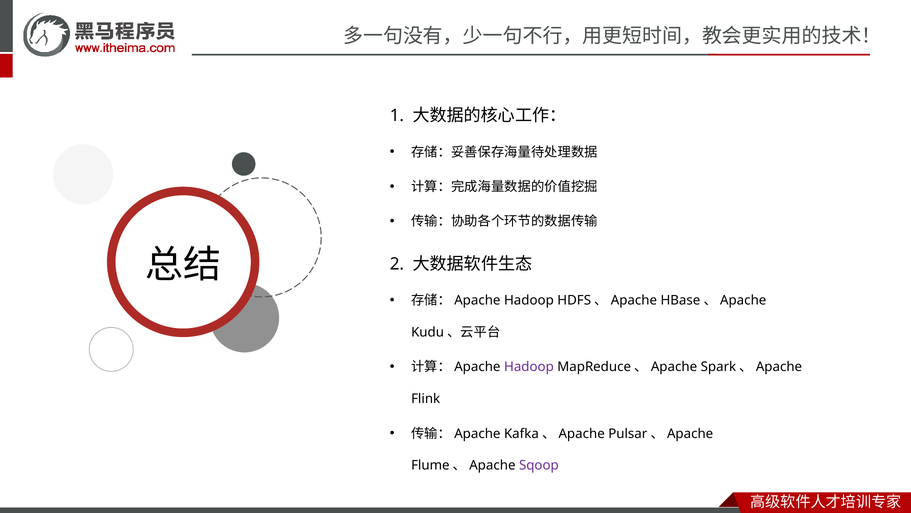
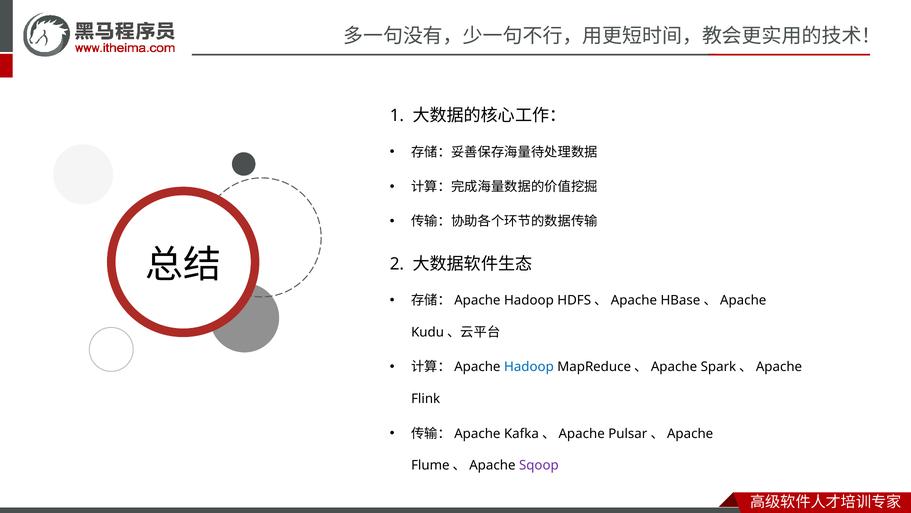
Hadoop colour: purple -> blue (529, 367)
